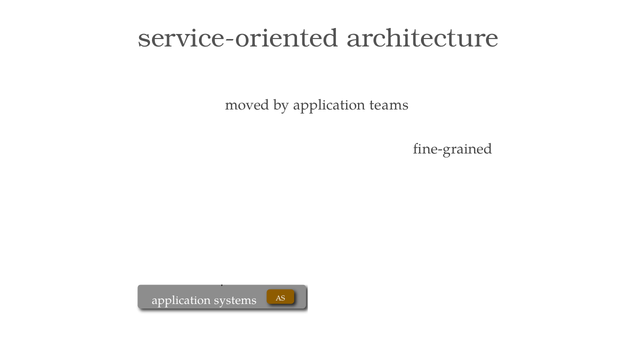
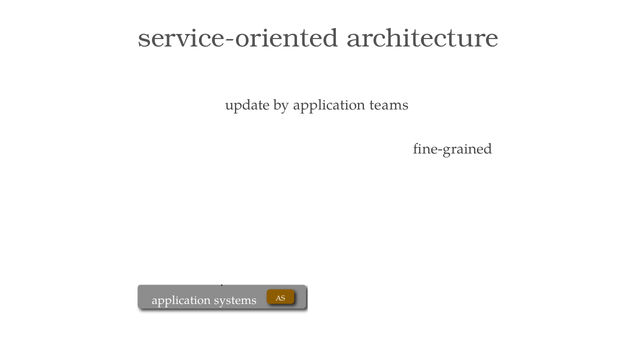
moved: moved -> update (247, 105)
